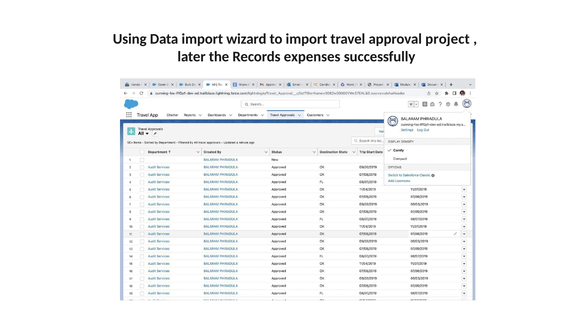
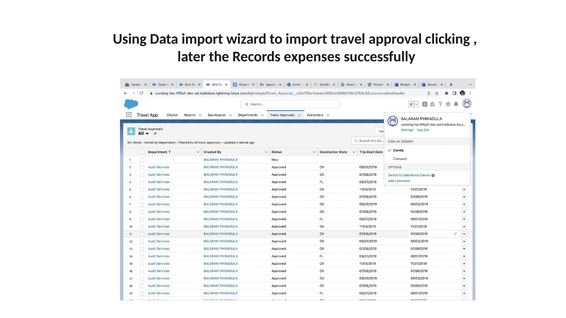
project: project -> clicking (448, 39)
